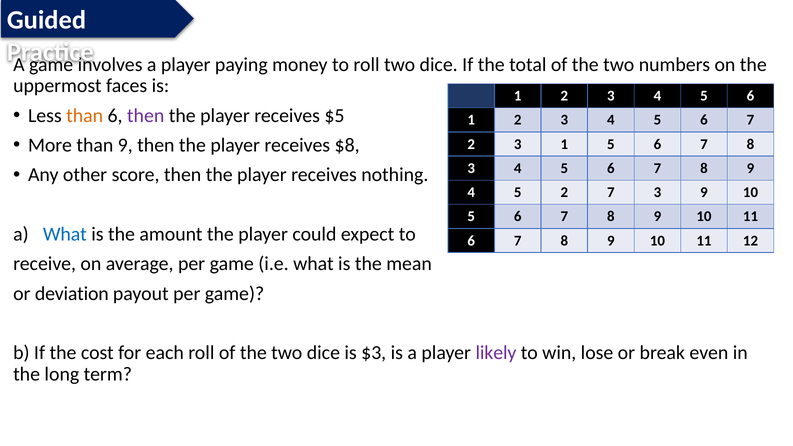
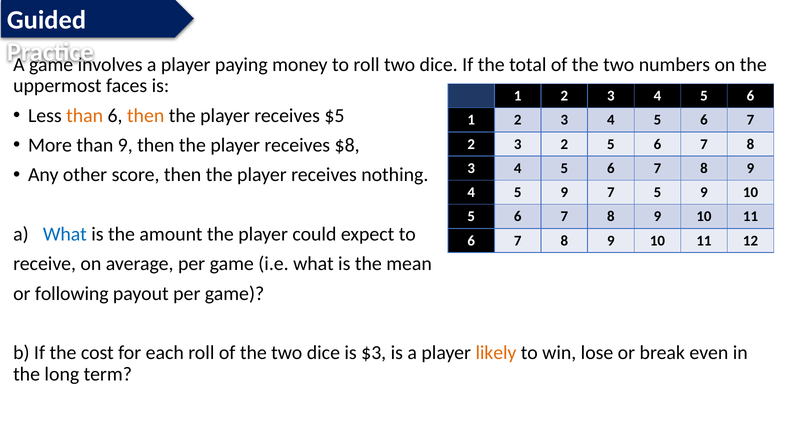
then colour: purple -> orange (146, 116)
3 1: 1 -> 2 (564, 144)
4 5 2: 2 -> 9 (564, 192)
7 3: 3 -> 5 (657, 192)
deviation: deviation -> following (72, 294)
likely colour: purple -> orange (496, 353)
